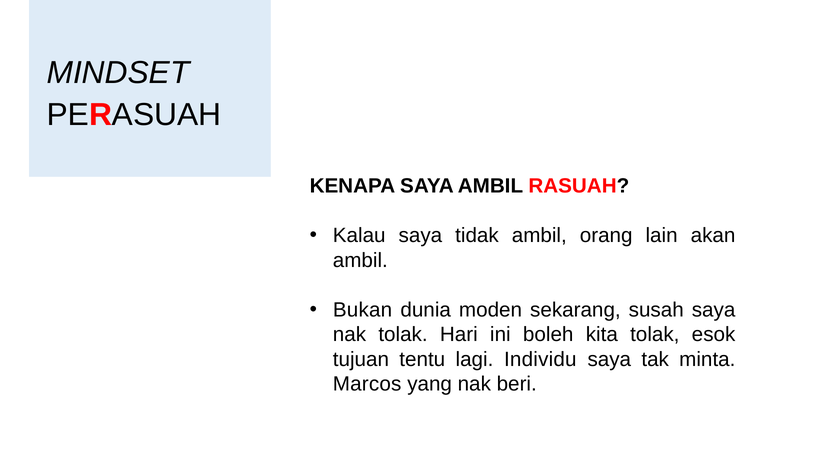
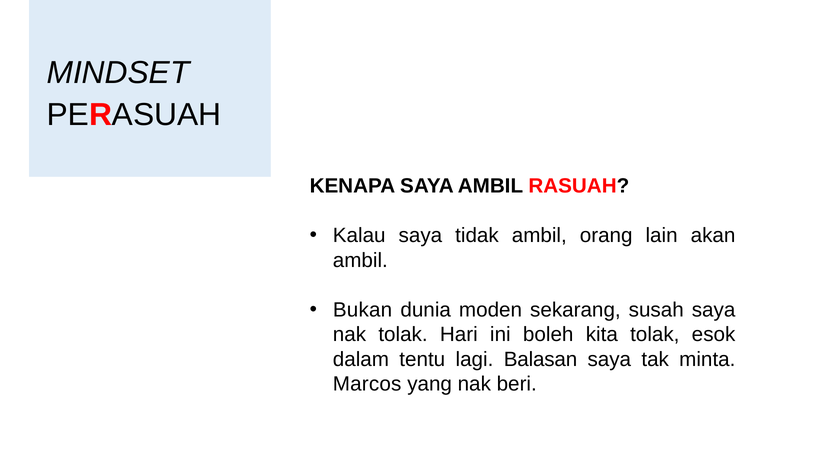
tujuan: tujuan -> dalam (361, 359)
Individu: Individu -> Balasan (541, 359)
